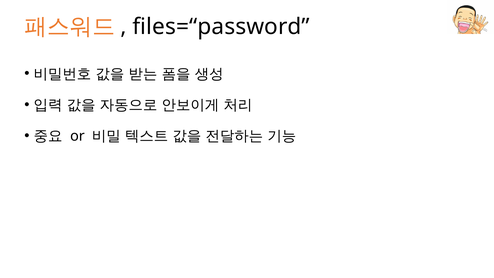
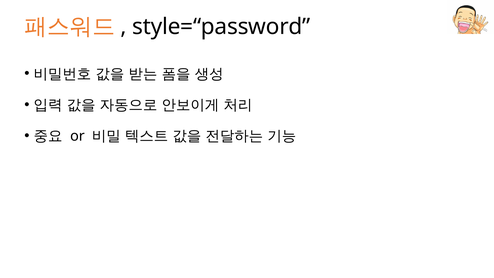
files=“password: files=“password -> style=“password (221, 27)
